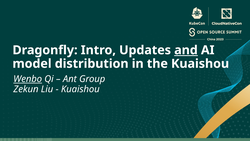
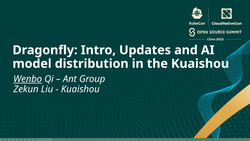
and underline: present -> none (186, 50)
